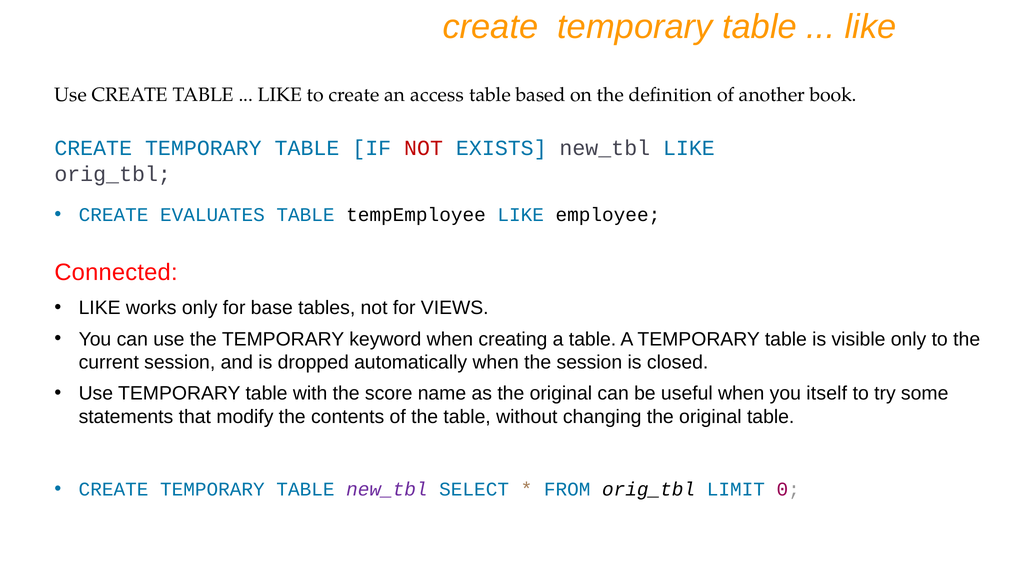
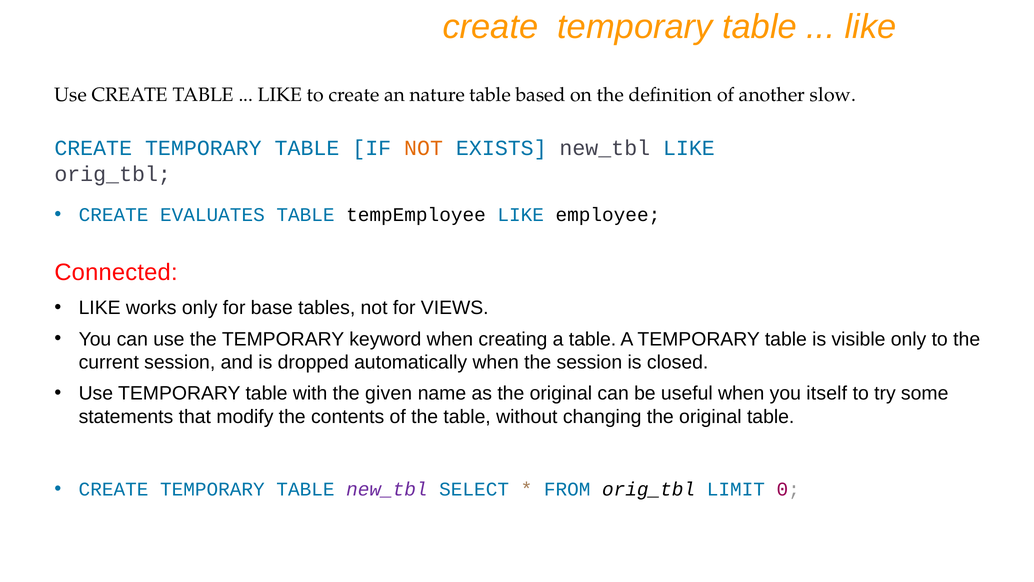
access: access -> nature (437, 95)
book: book -> slow (833, 95)
NOT colour: red -> orange (424, 148)
score: score -> given (389, 393)
